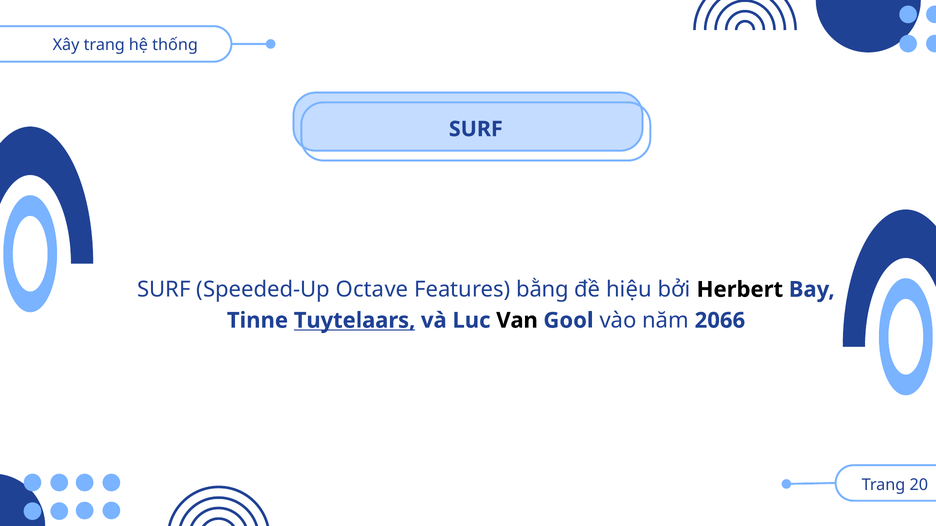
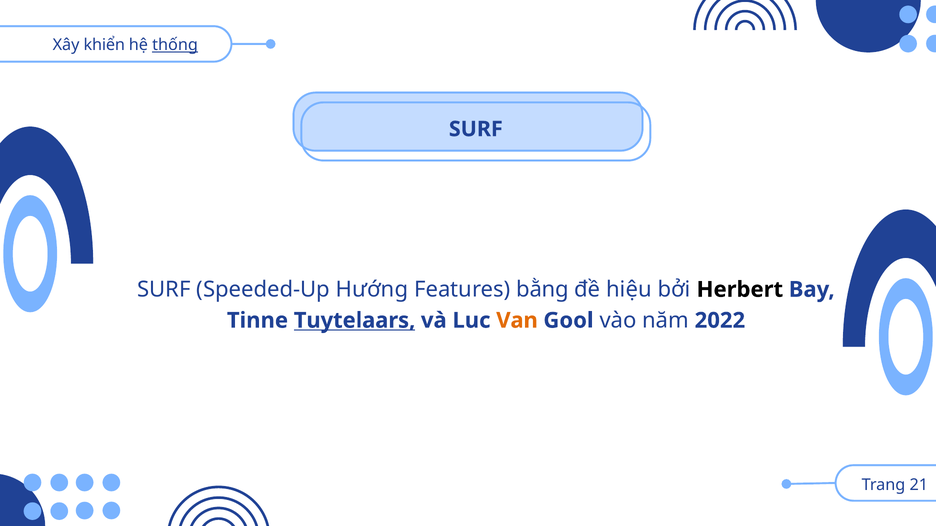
Xây trang: trang -> khiển (104, 45)
thống underline: none -> present (175, 45)
Octave: Octave -> Hướng (372, 290)
Van colour: black -> orange (517, 321)
2066: 2066 -> 2022 (720, 321)
20: 20 -> 21 (919, 486)
